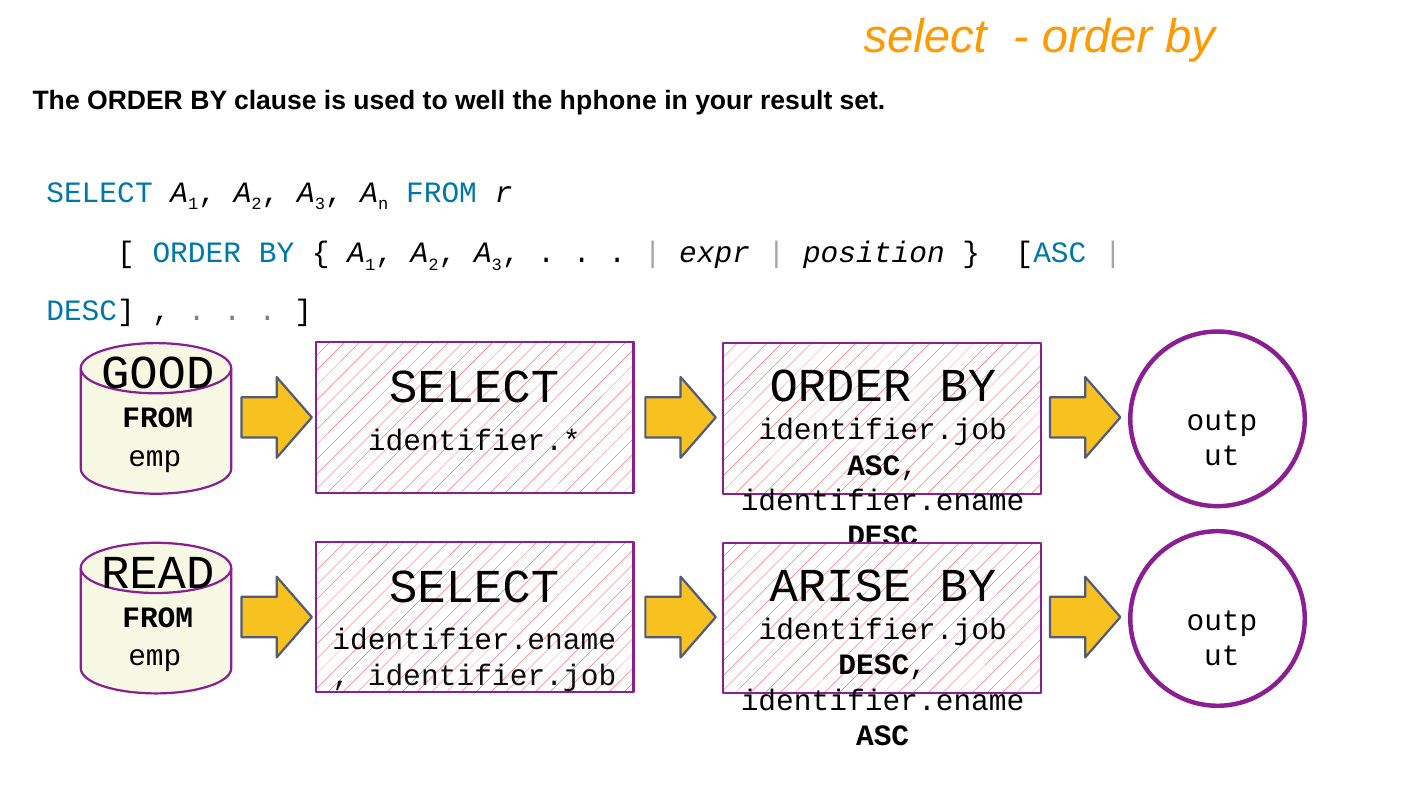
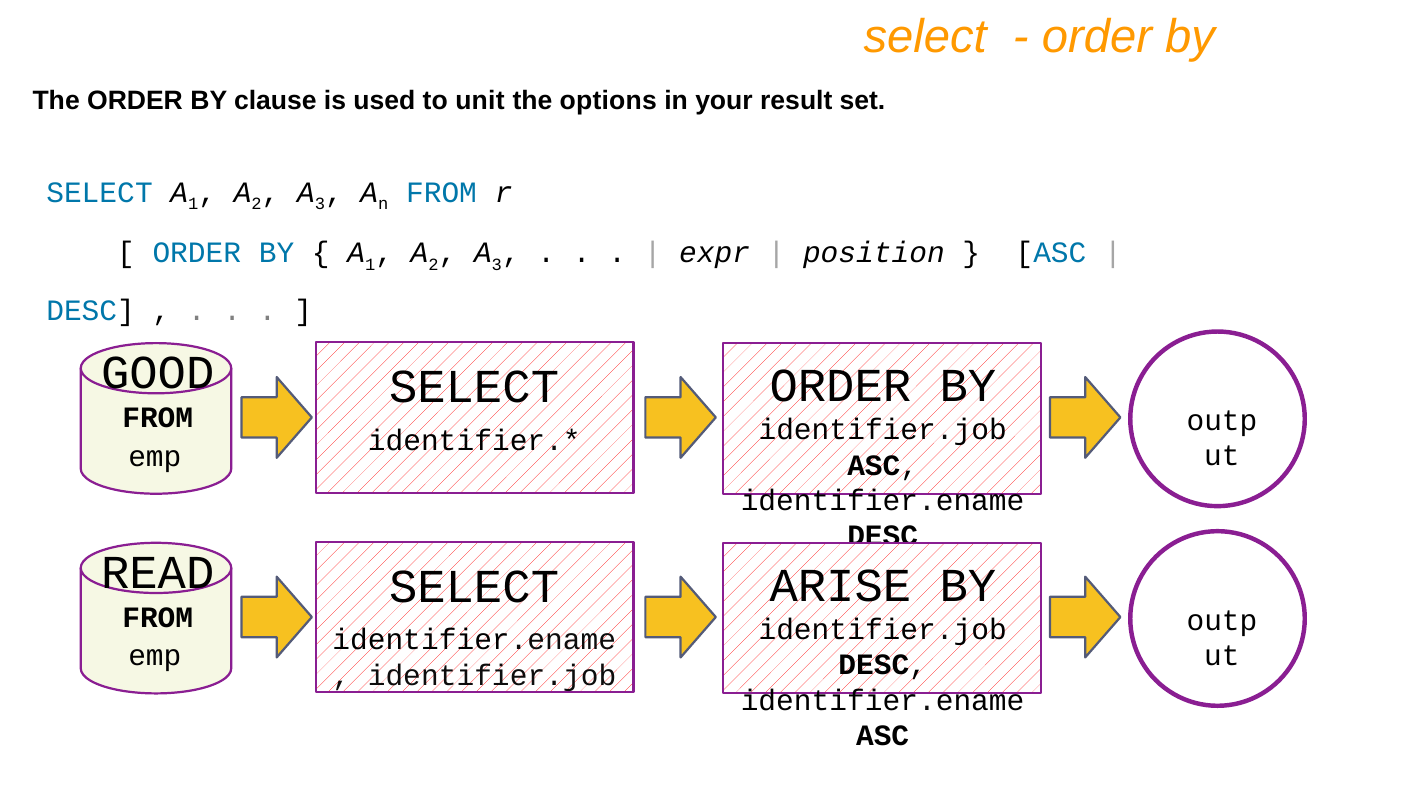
well: well -> unit (480, 101)
hphone: hphone -> options (608, 101)
